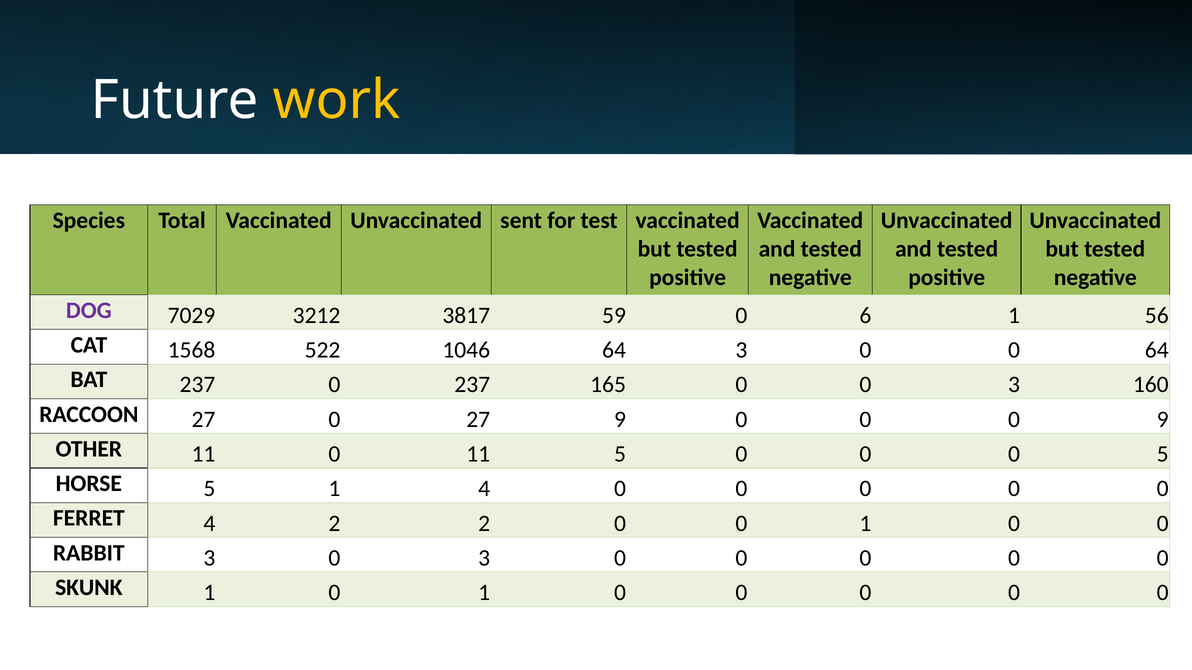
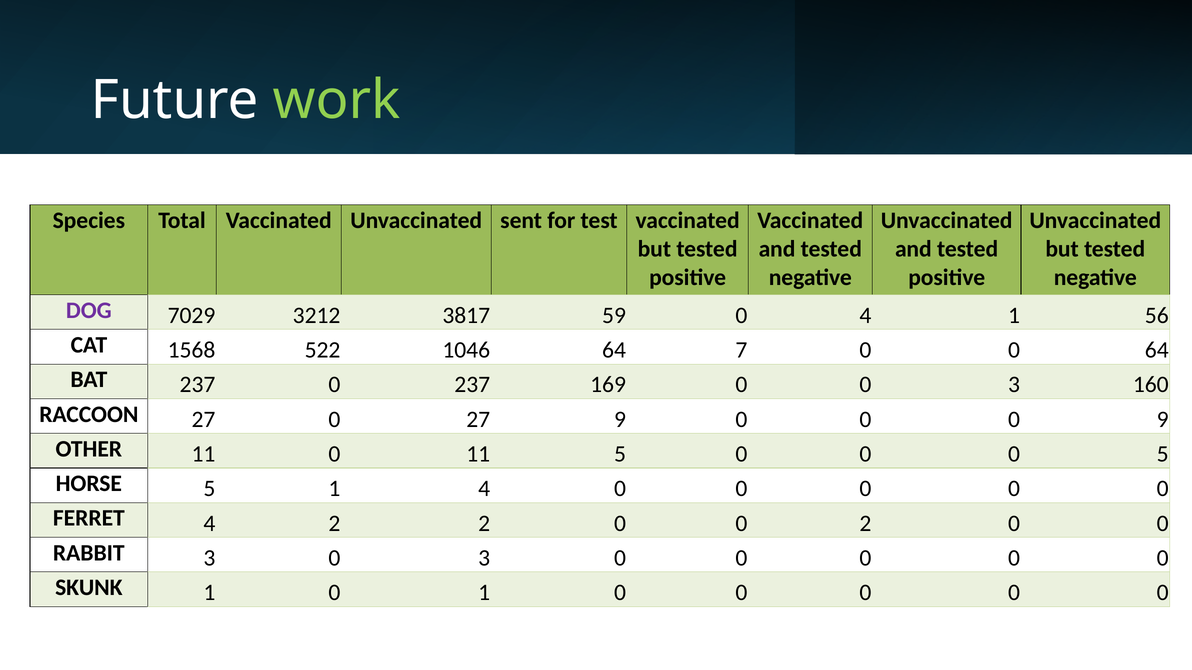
work colour: yellow -> light green (337, 100)
0 6: 6 -> 4 (865, 316)
64 3: 3 -> 7 (741, 350)
165: 165 -> 169 (608, 385)
0 0 1: 1 -> 2 (865, 524)
